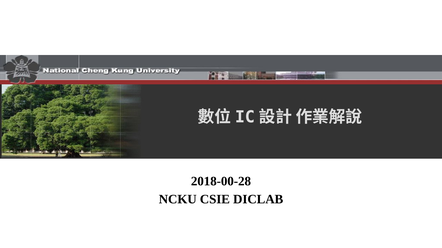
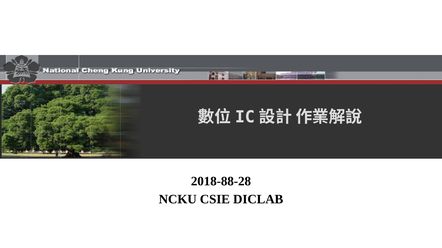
2018-00-28: 2018-00-28 -> 2018-88-28 (221, 182)
